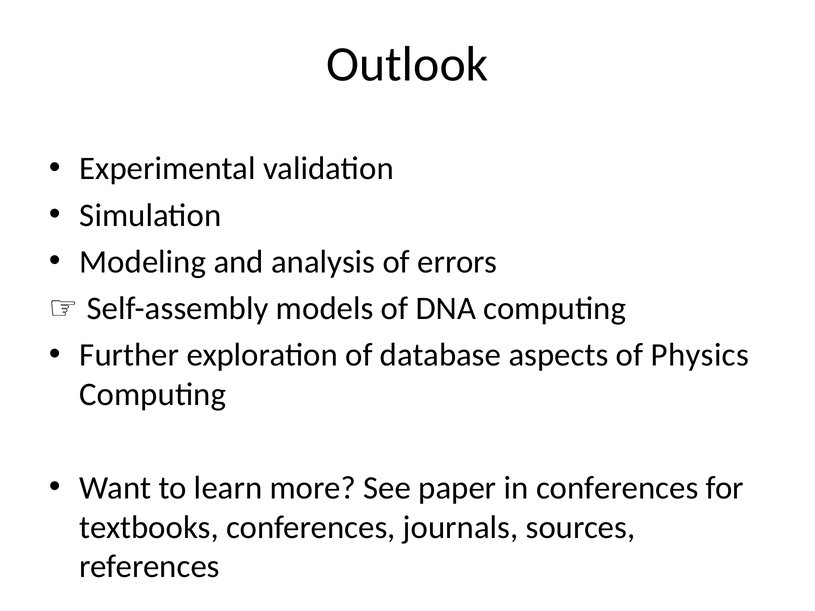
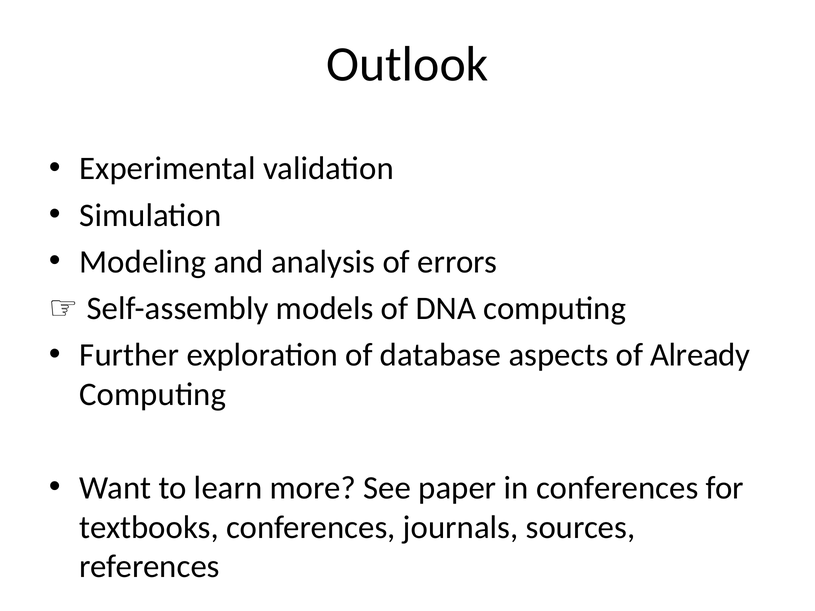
Physics: Physics -> Already (700, 355)
